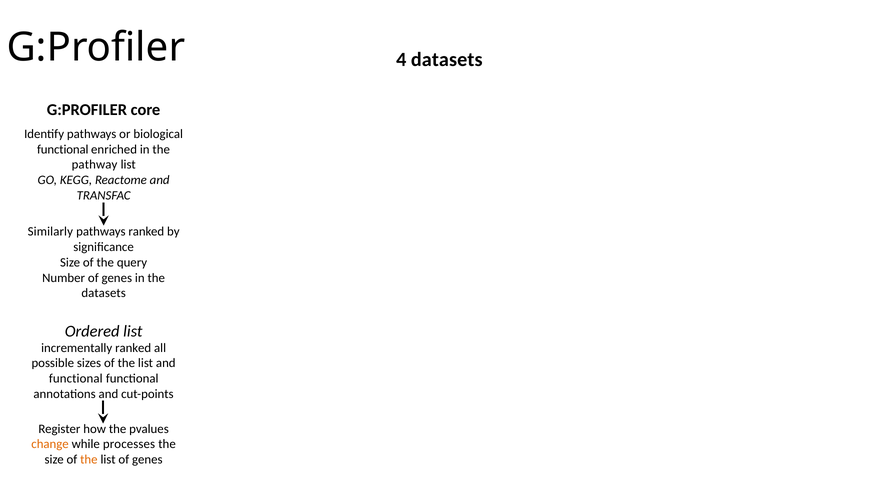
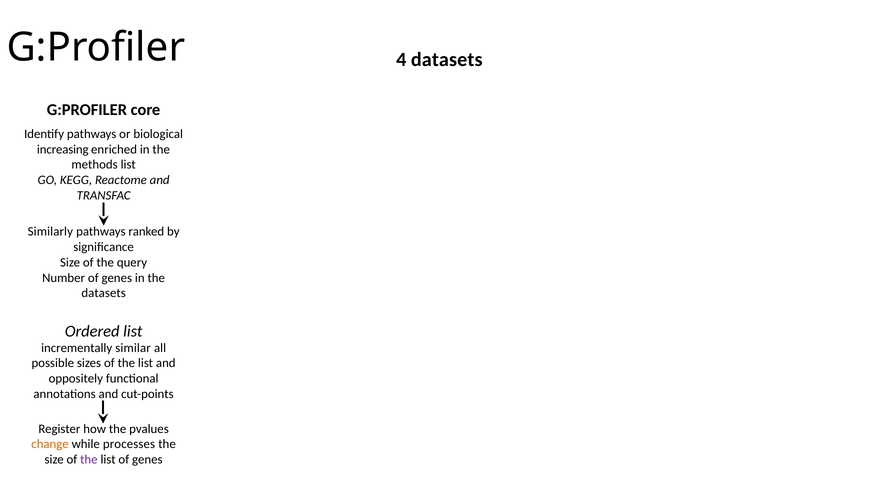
functional: functional -> increasing (63, 149)
pathway: pathway -> methods (95, 164)
incrementally ranked: ranked -> similar (133, 347)
functional: functional -> oppositely (76, 378)
the colour: orange -> purple (89, 459)
